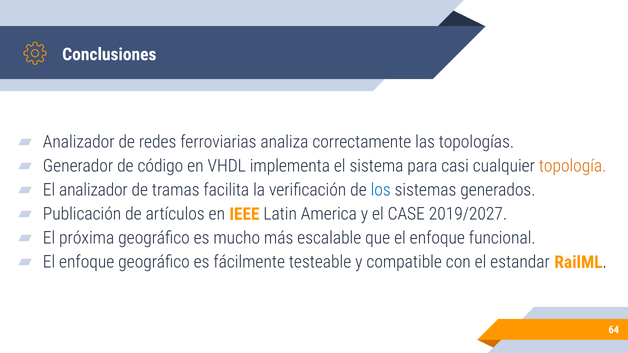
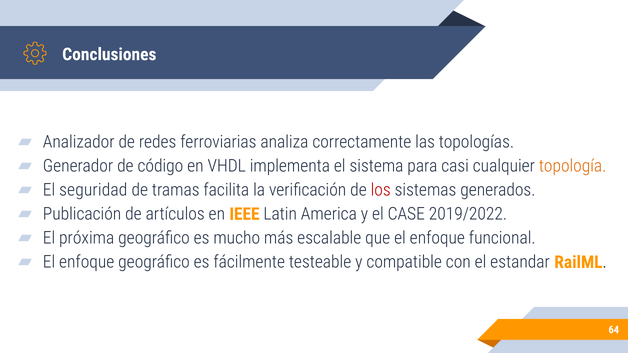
El analizador: analizador -> seguridad (93, 190)
los colour: blue -> red (381, 190)
2019/2027: 2019/2027 -> 2019/2022 (468, 214)
